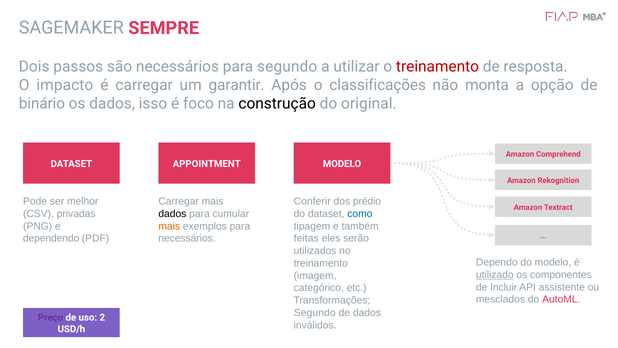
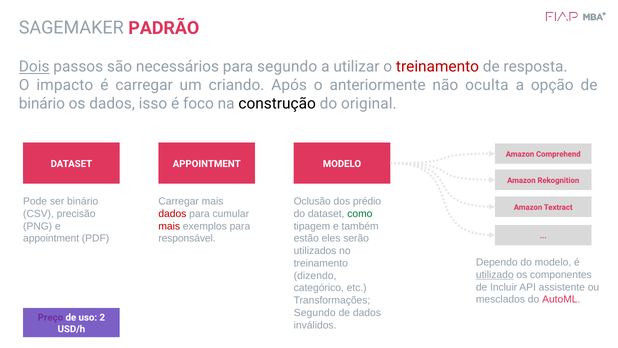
SEMPRE: SEMPRE -> PADRÃO (164, 28)
Dois underline: none -> present (34, 67)
garantir: garantir -> criando (237, 85)
classificações: classificações -> anteriormente (378, 85)
monta: monta -> oculta (487, 85)
ser melhor: melhor -> binário (83, 201)
Conferir: Conferir -> Oclusão (312, 201)
privadas: privadas -> precisão (76, 214)
dados colour: black -> red (172, 214)
como colour: blue -> green (360, 214)
mais colour: orange -> red (169, 226)
dependendo: dependendo -> appointment (51, 238)
necessários: necessários -> responsável (187, 238)
feitas: feitas -> estão (306, 238)
imagem: imagem -> dizendo (315, 275)
